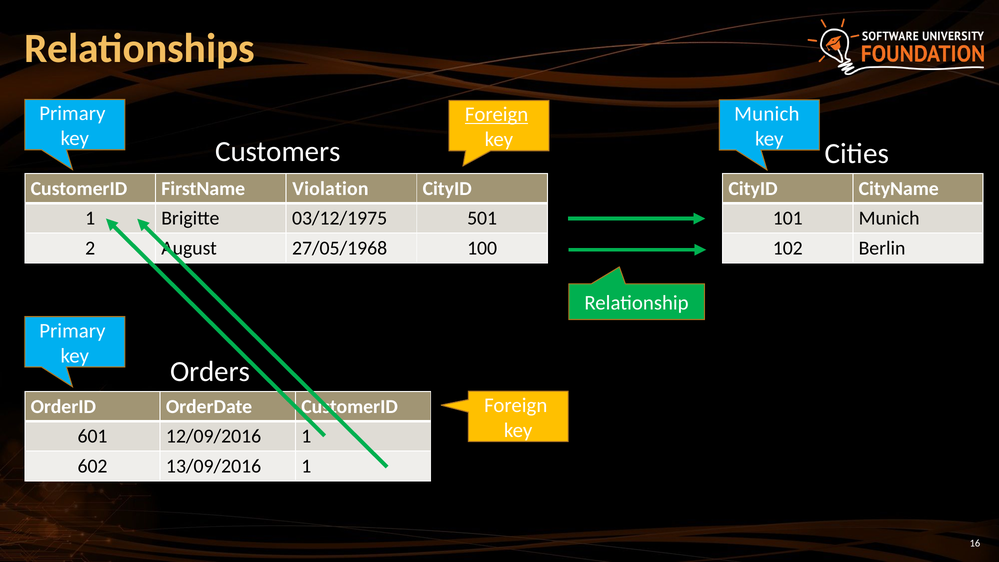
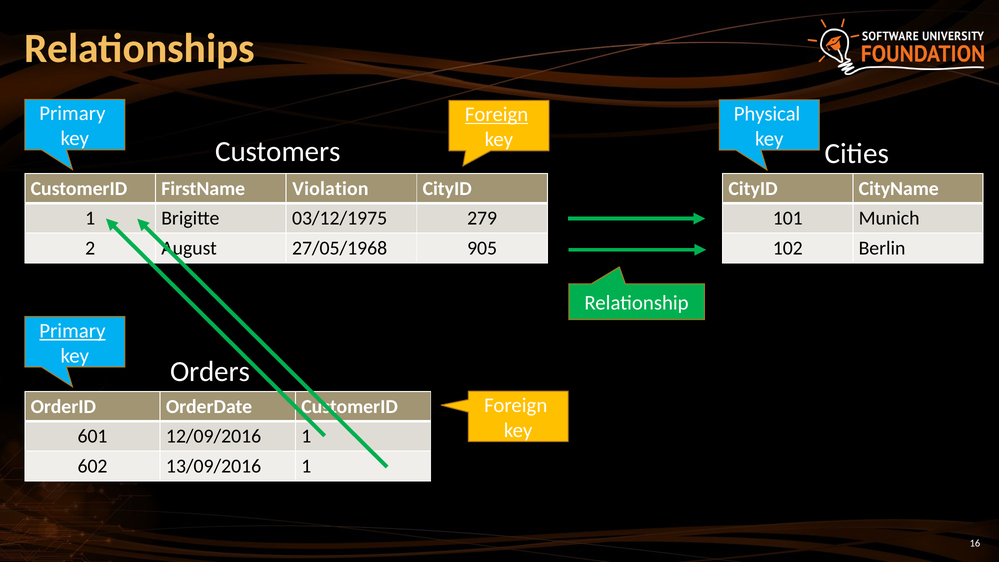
Munich: Munich -> Physical (767, 114)
501: 501 -> 279 (482, 218)
100: 100 -> 905 (482, 248)
Primary underline: none -> present (72, 331)
